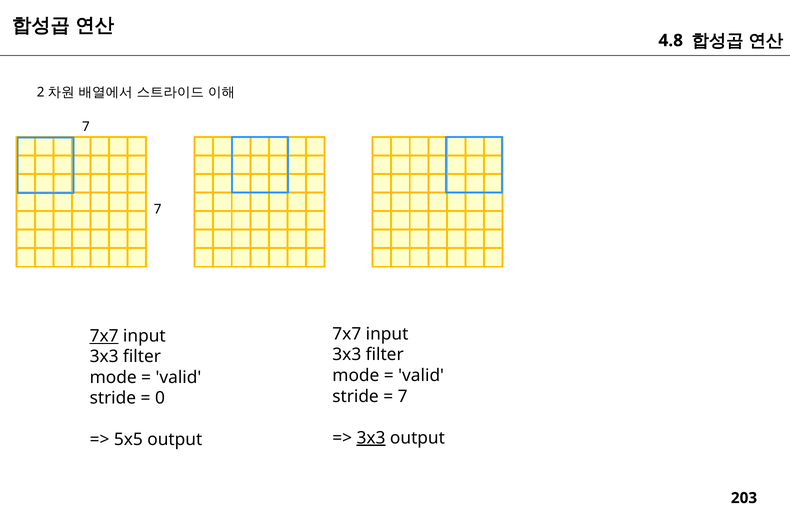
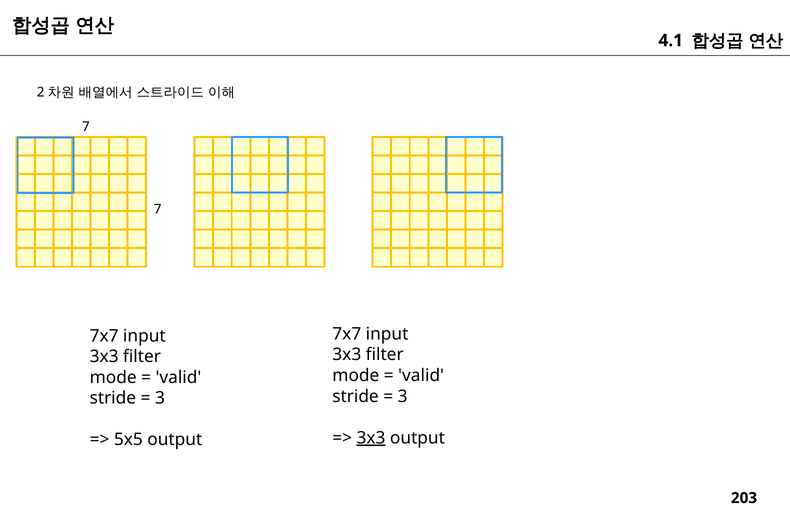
4.8: 4.8 -> 4.1 (671, 40)
7x7 underline: present -> none (104, 336)
7: 7 -> 3 (403, 396)
0: 0 -> 3 (160, 398)
